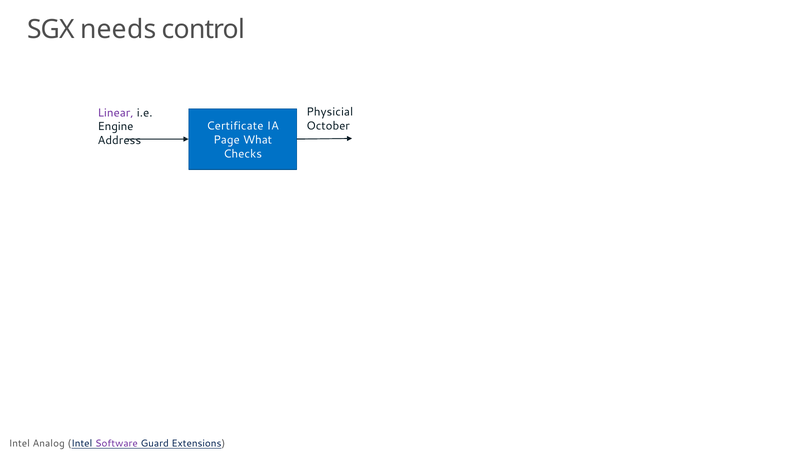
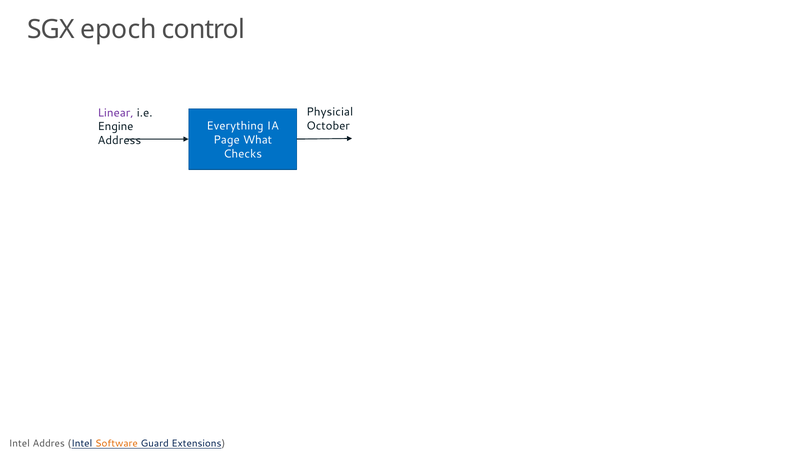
needs: needs -> epoch (118, 30)
Certificate: Certificate -> Everything (235, 126)
Analog: Analog -> Addres (49, 443)
Software colour: purple -> orange (116, 443)
